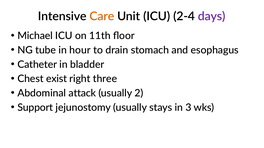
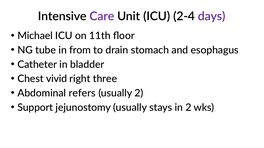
Care colour: orange -> purple (102, 16)
hour: hour -> from (80, 50)
exist: exist -> vivid (57, 79)
attack: attack -> refers (82, 93)
in 3: 3 -> 2 (188, 108)
